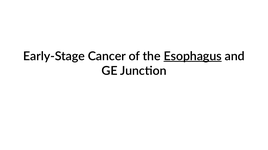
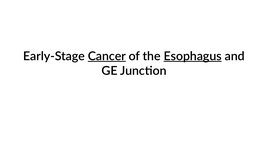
Cancer underline: none -> present (107, 56)
